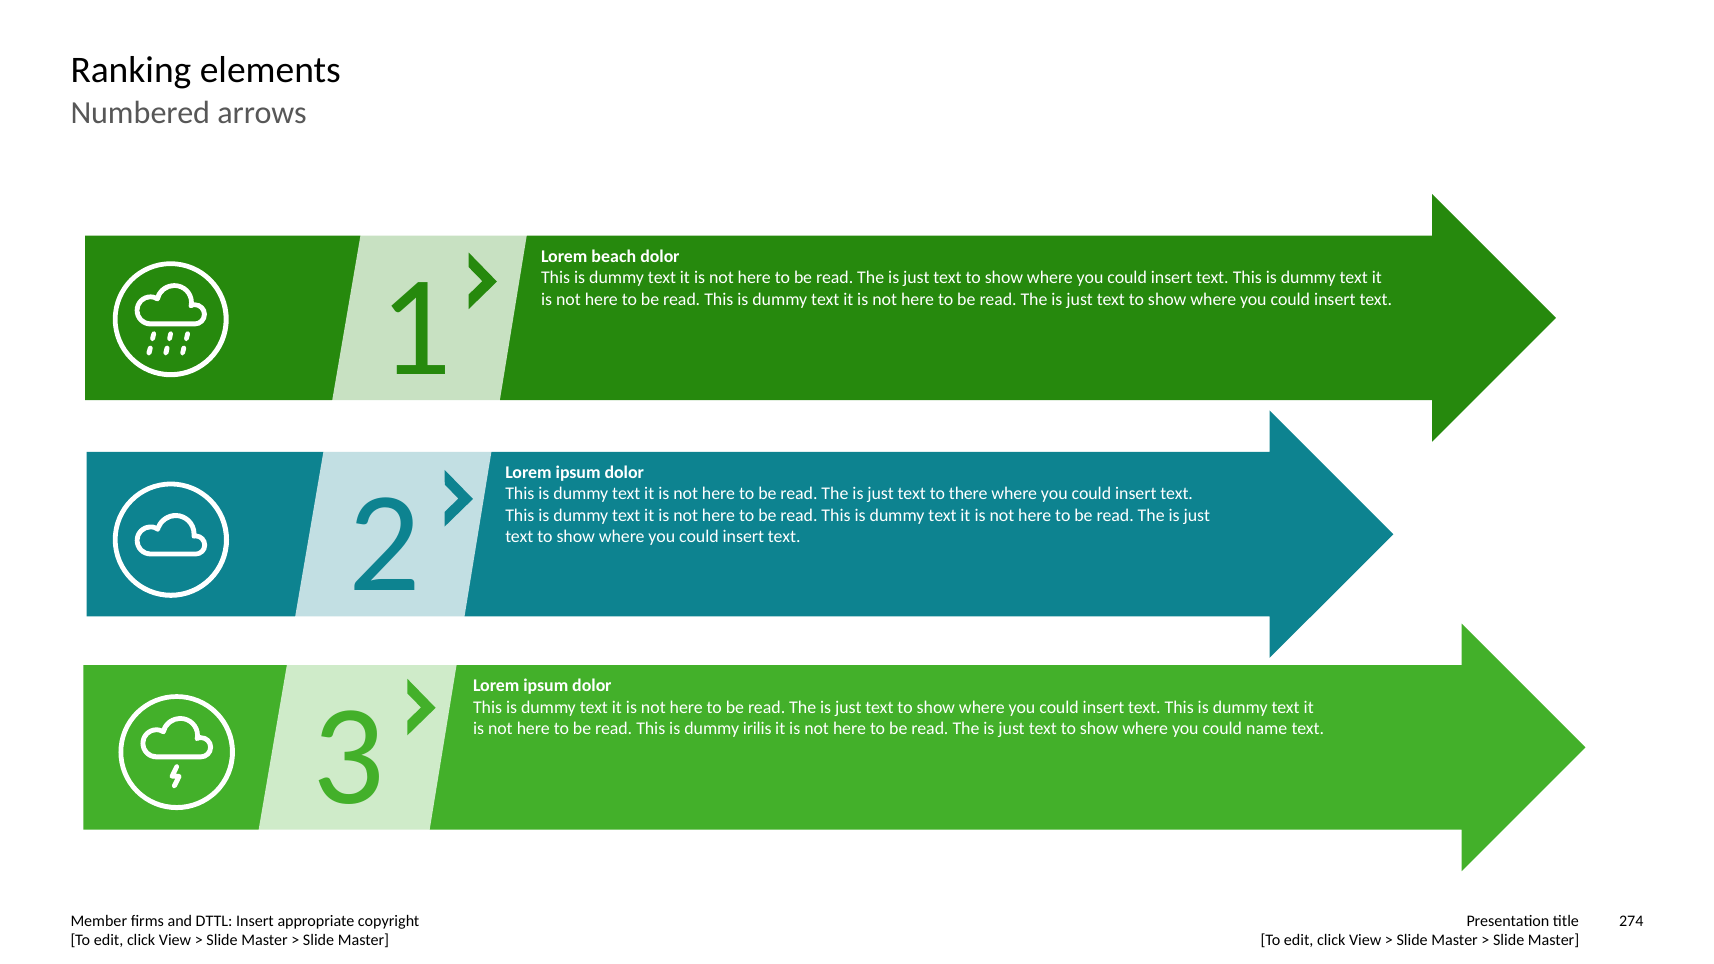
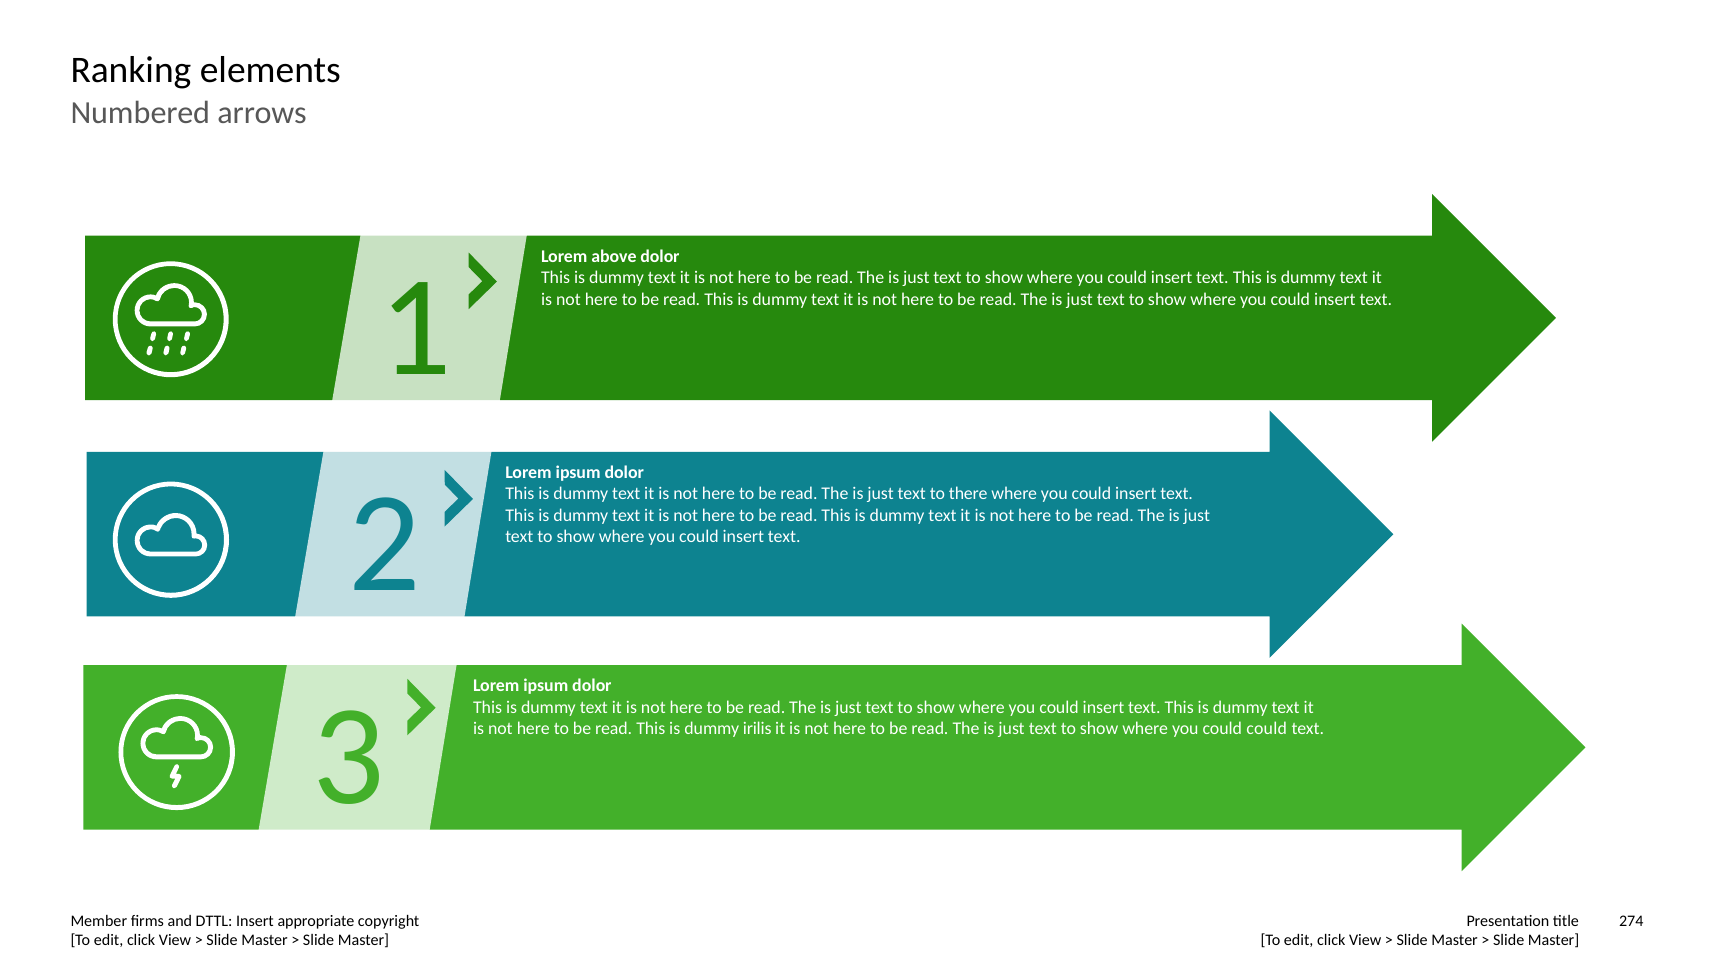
beach: beach -> above (614, 256)
could name: name -> could (1267, 729)
